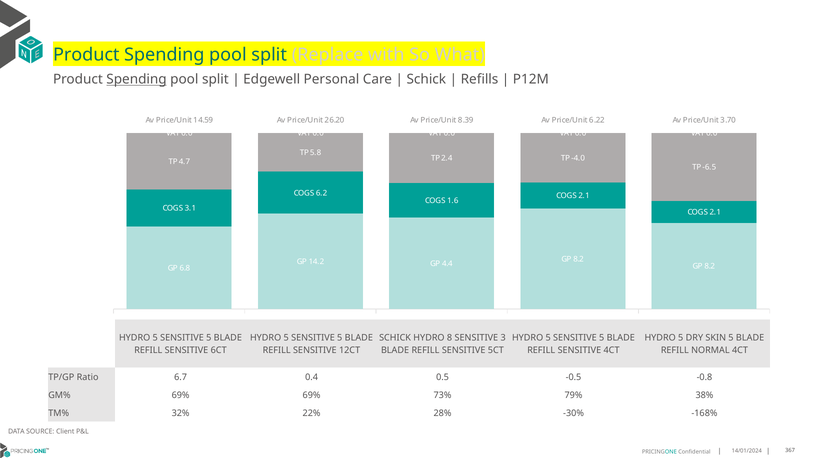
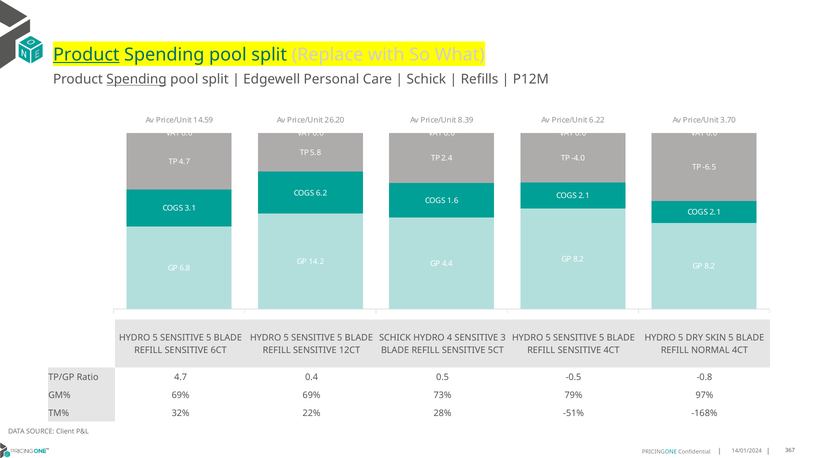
Product underline: none -> present (86, 55)
8: 8 -> 4 (450, 338)
Ratio 6.7: 6.7 -> 4.7 (181, 377)
38%: 38% -> 97% (704, 395)
-30%: -30% -> -51% (574, 413)
